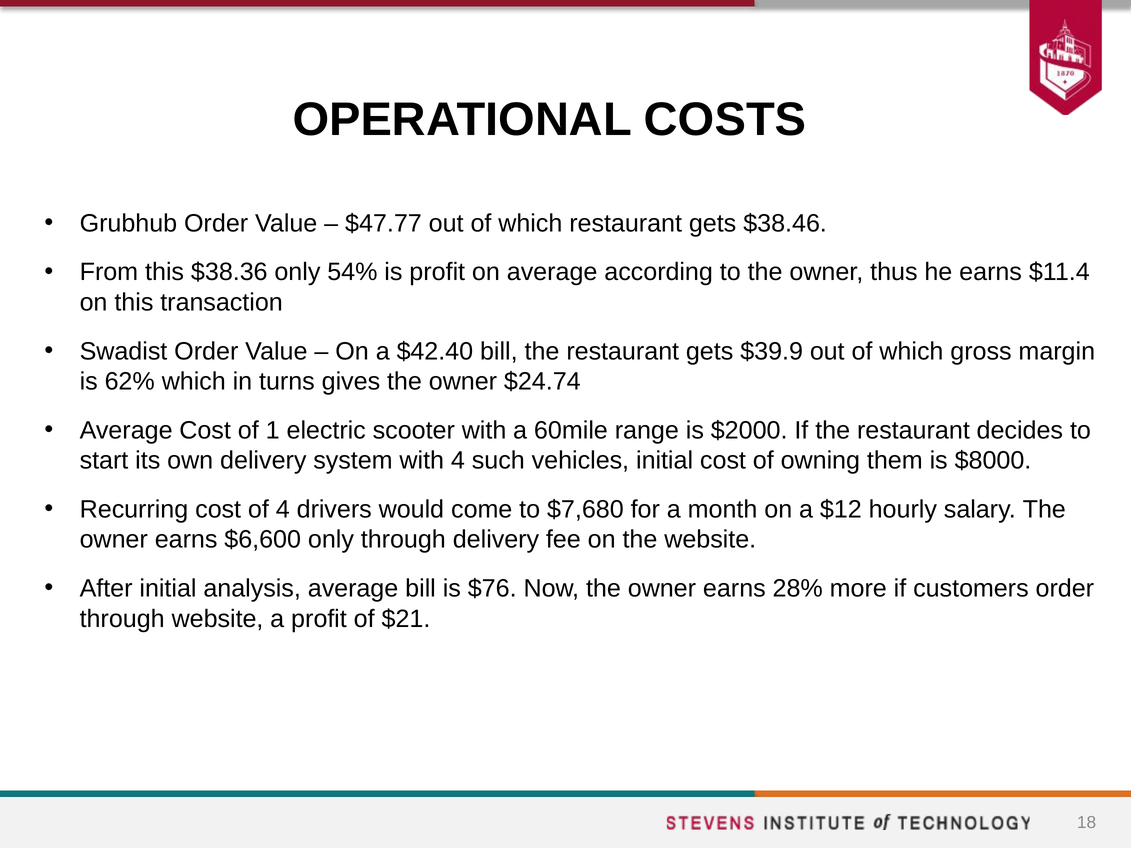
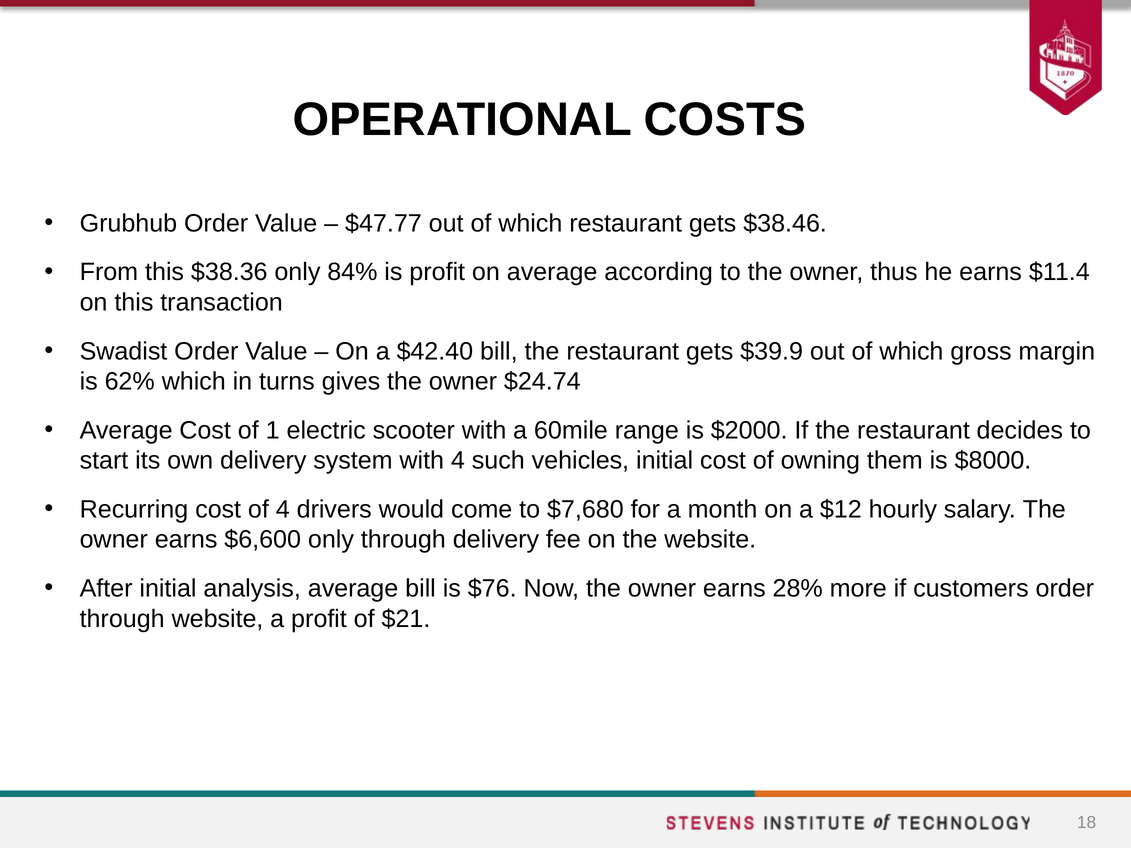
54%: 54% -> 84% (352, 272)
